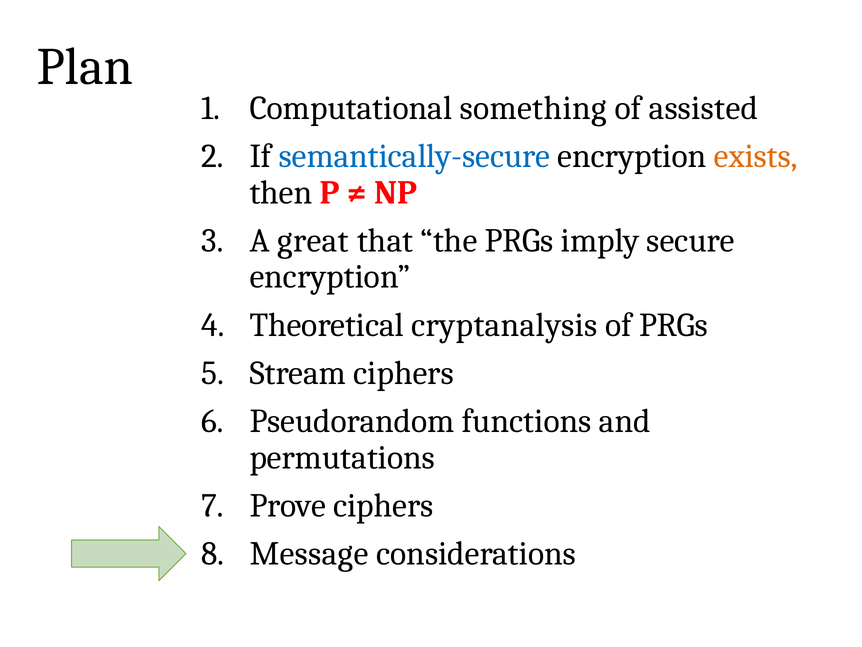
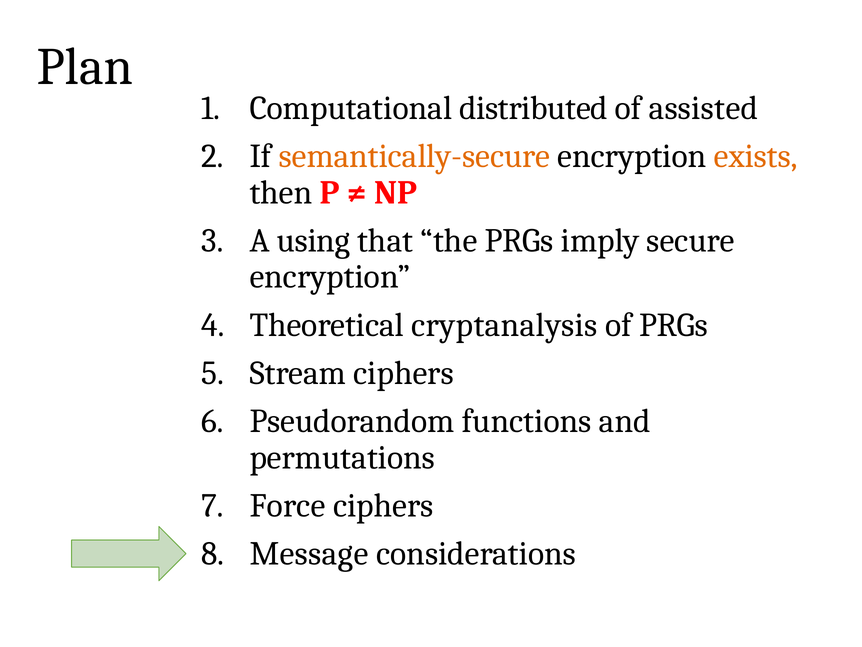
something: something -> distributed (533, 108)
semantically-secure colour: blue -> orange (415, 156)
great: great -> using (313, 241)
Prove: Prove -> Force (288, 505)
